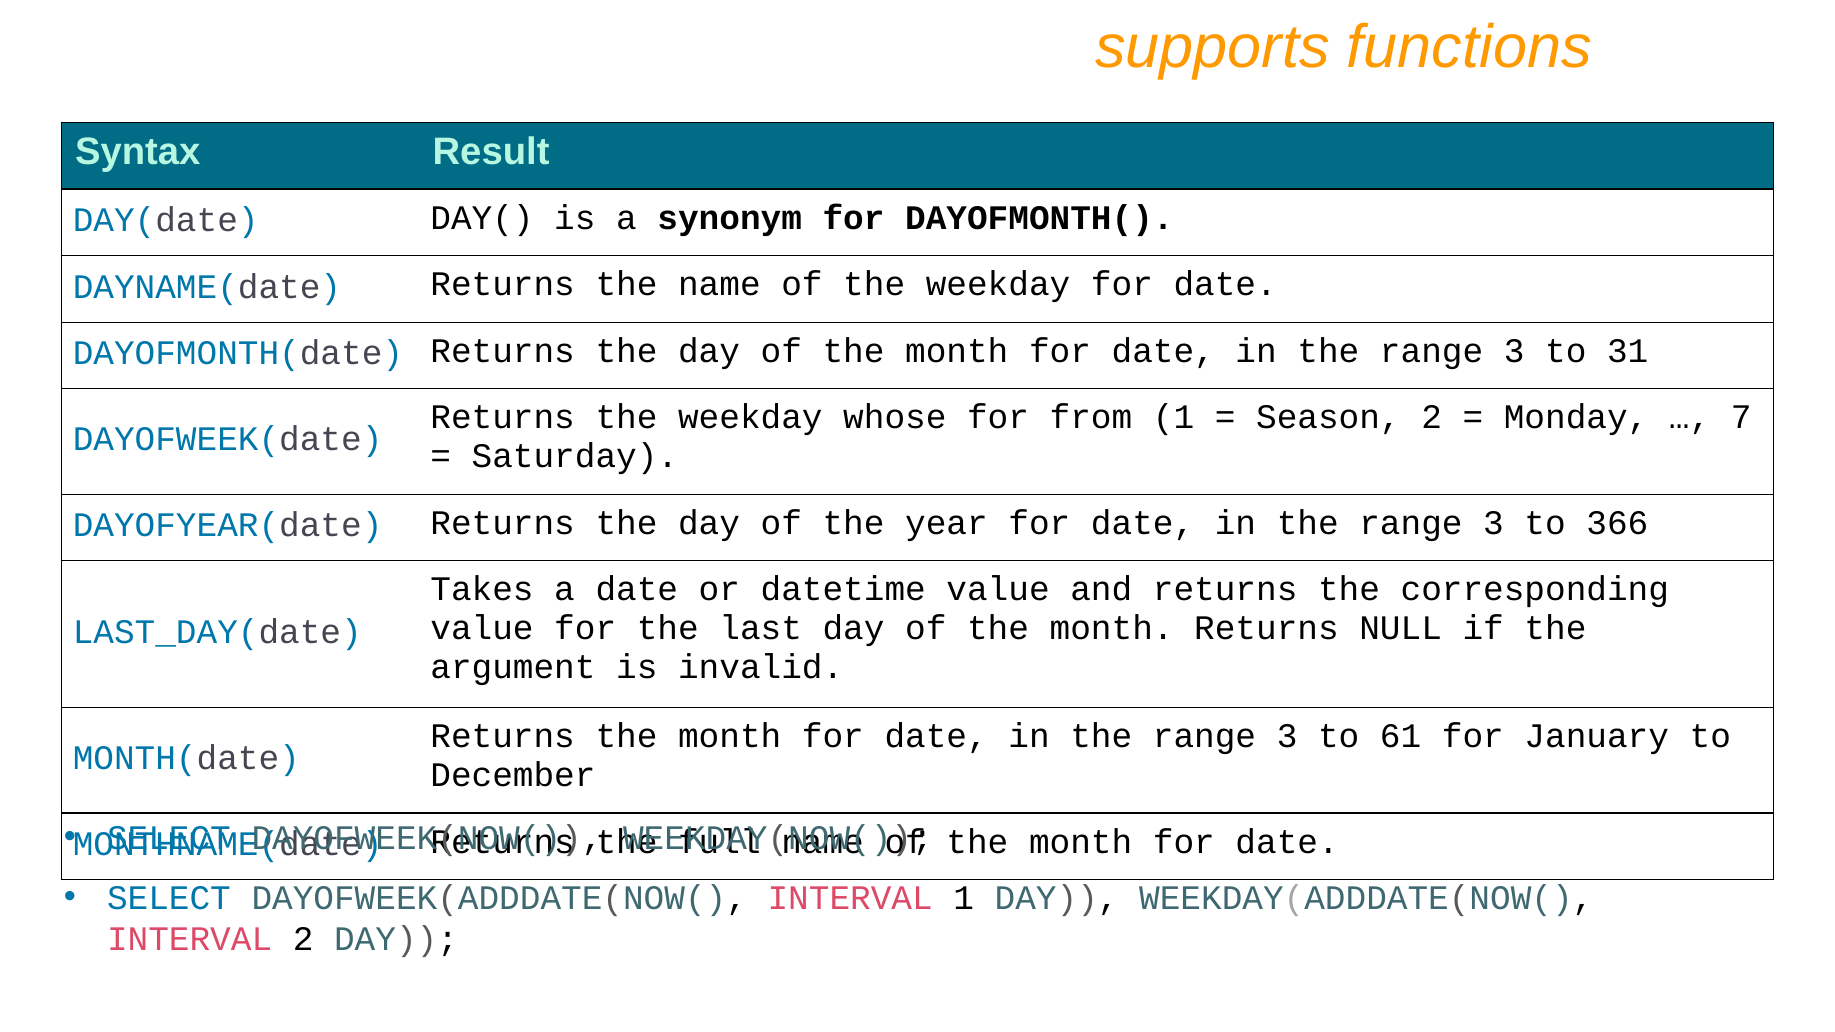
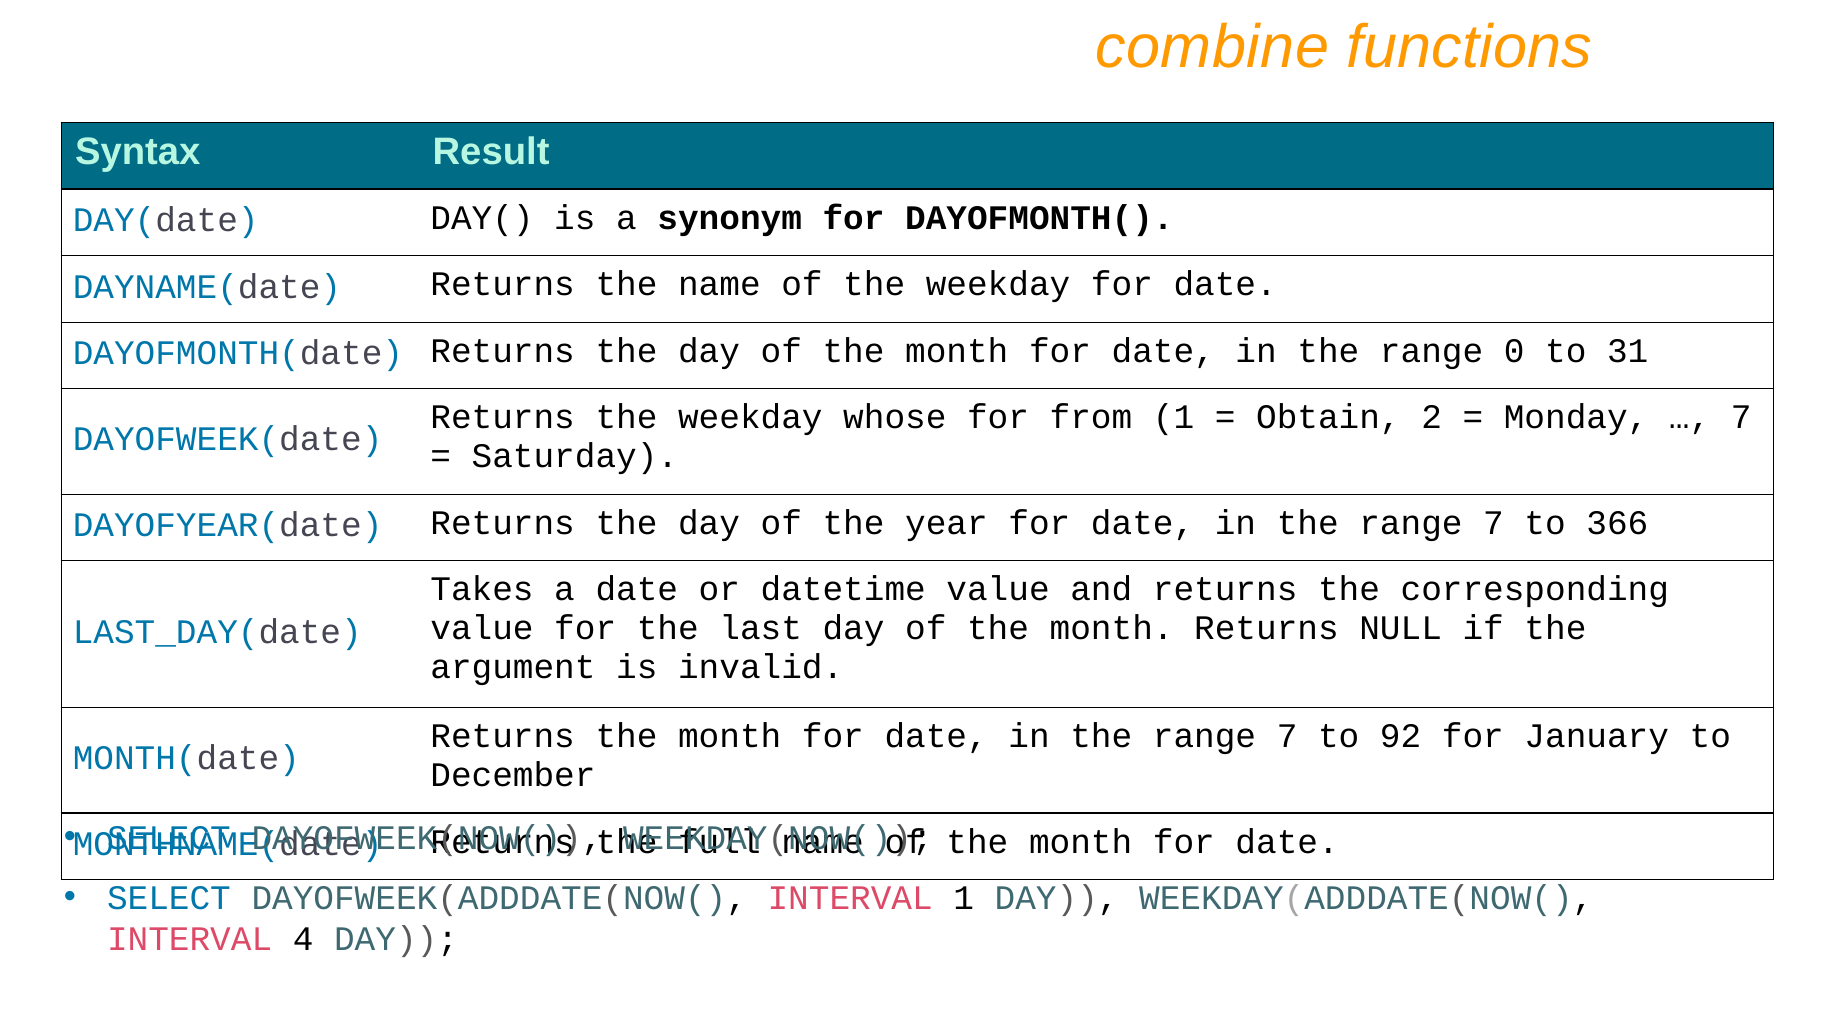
supports: supports -> combine (1212, 48)
3: 3 -> 0 (1514, 351)
Season: Season -> Obtain (1328, 418)
3: 3 -> 7 (1494, 523)
3: 3 -> 7 (1287, 736)
61: 61 -> 92 (1401, 736)
INTERVAL 2: 2 -> 4 (303, 939)
